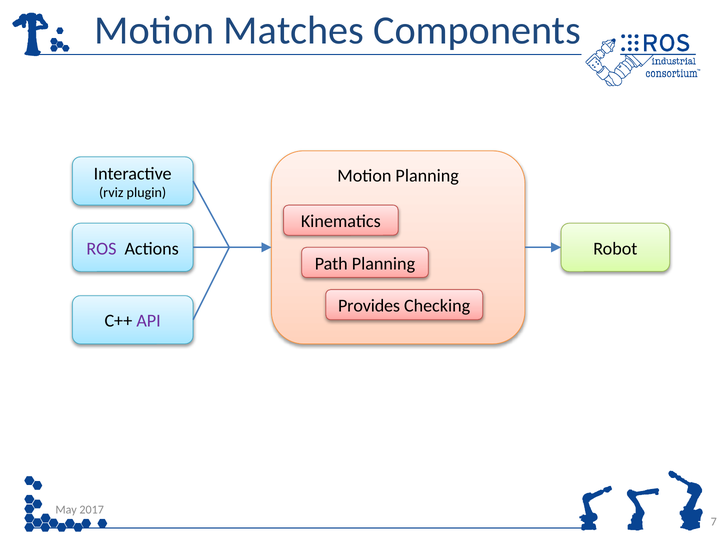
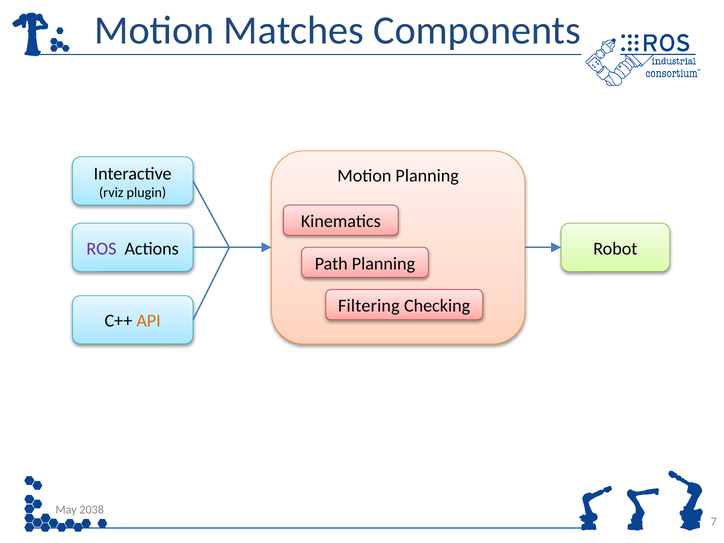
Provides: Provides -> Filtering (369, 306)
API colour: purple -> orange (149, 321)
2017: 2017 -> 2038 (92, 510)
